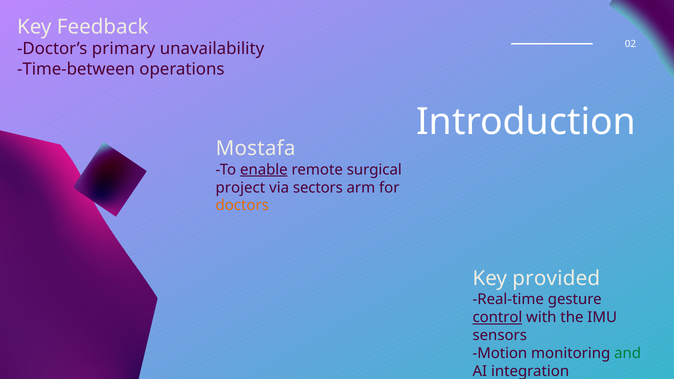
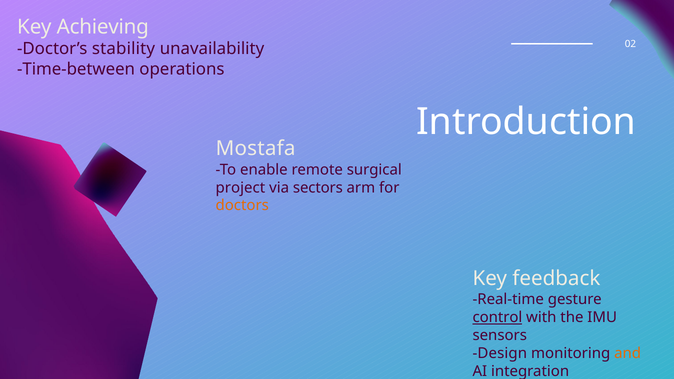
Feedback: Feedback -> Achieving (103, 27)
primary: primary -> stability (124, 49)
enable underline: present -> none (264, 170)
provided: provided -> feedback (556, 279)
Motion: Motion -> Design (500, 354)
and colour: green -> orange (628, 354)
